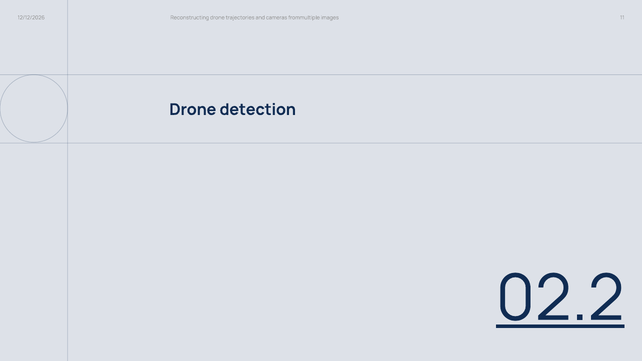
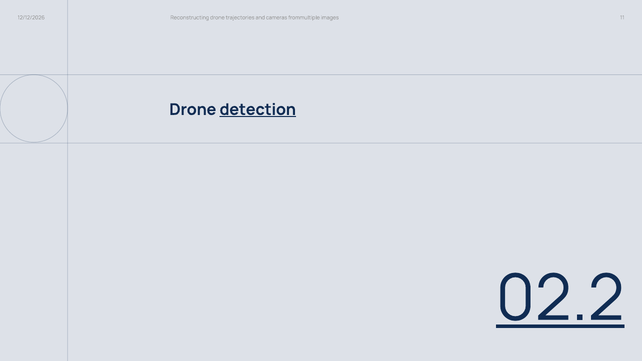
detection underline: none -> present (258, 110)
